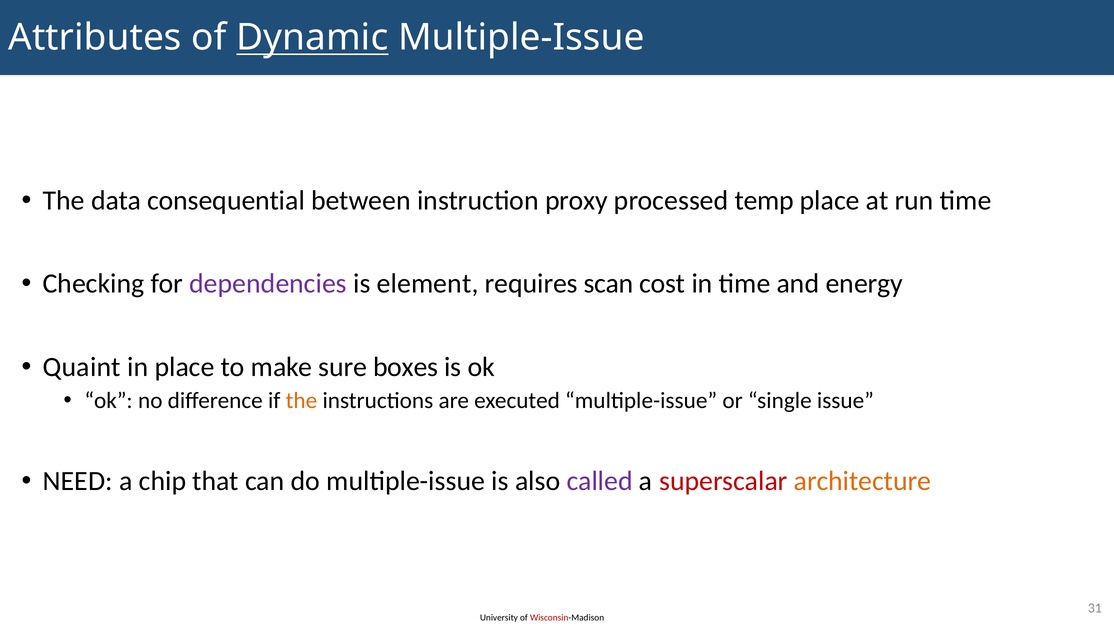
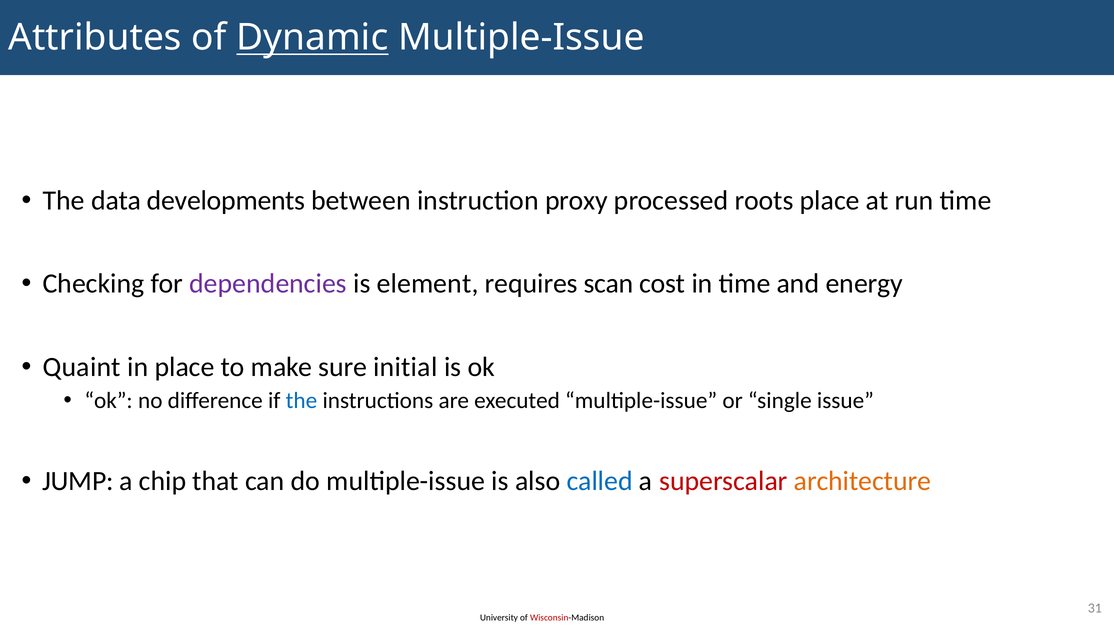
consequential: consequential -> developments (226, 201)
temp: temp -> roots (764, 201)
boxes: boxes -> initial (405, 367)
the colour: orange -> blue (301, 401)
NEED: NEED -> JUMP (78, 482)
called colour: purple -> blue (600, 482)
